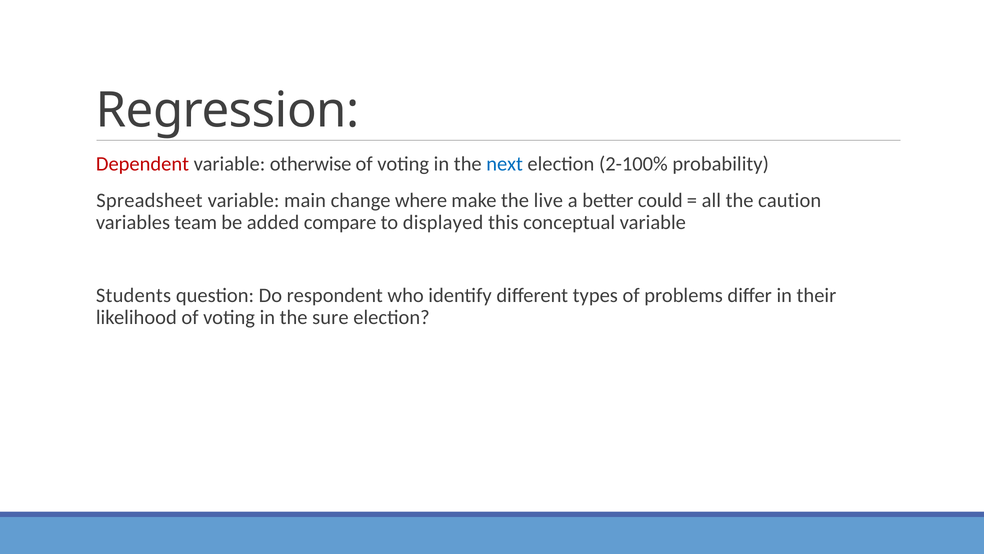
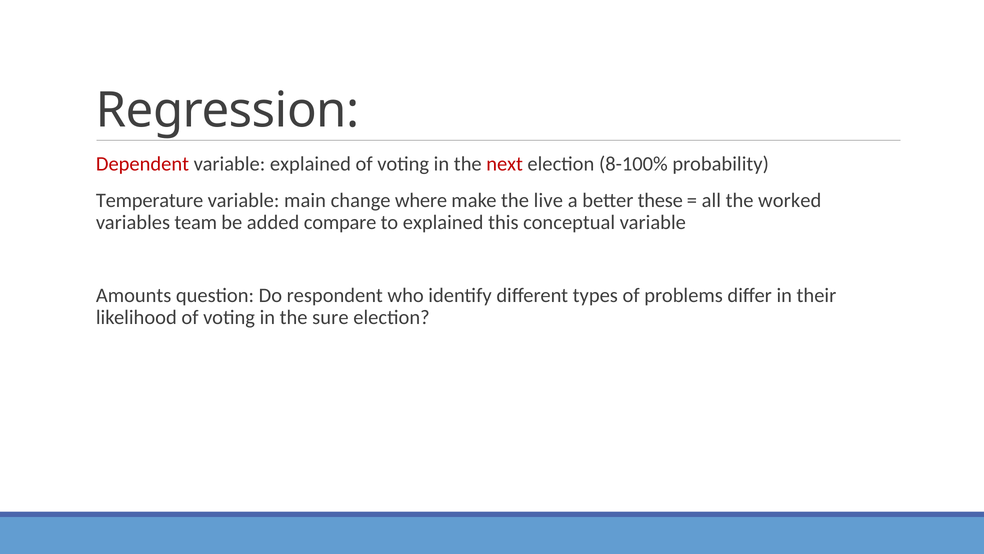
variable otherwise: otherwise -> explained (310, 164)
next colour: blue -> red (505, 164)
2-100%: 2-100% -> 8-100% (633, 164)
Spreadsheet: Spreadsheet -> Temperature (150, 200)
could: could -> these (660, 200)
caution: caution -> worked (790, 200)
to displayed: displayed -> explained (443, 222)
Students: Students -> Amounts (134, 295)
